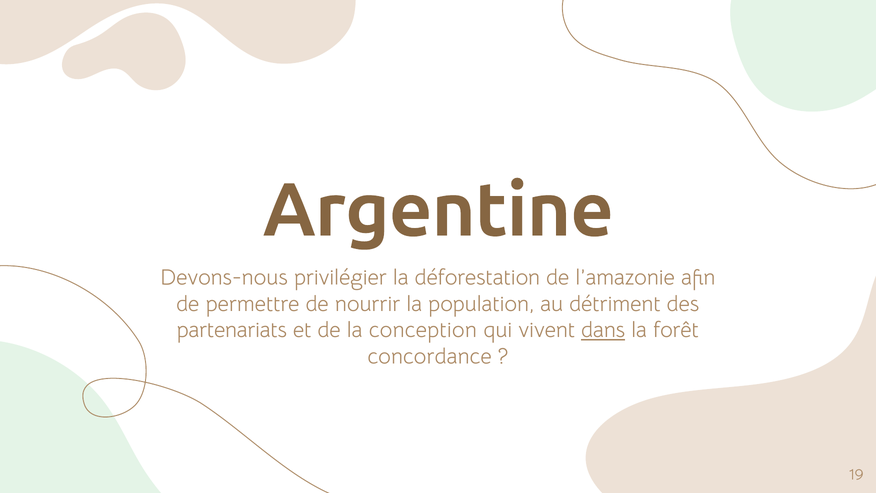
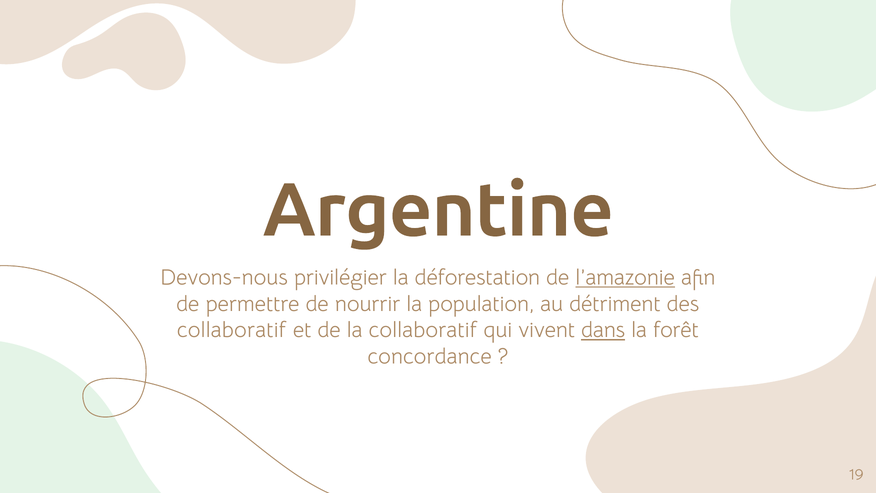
l’amazonie underline: none -> present (625, 278)
partenariats: partenariats -> collaboratif (232, 330)
la conception: conception -> collaboratif (423, 330)
